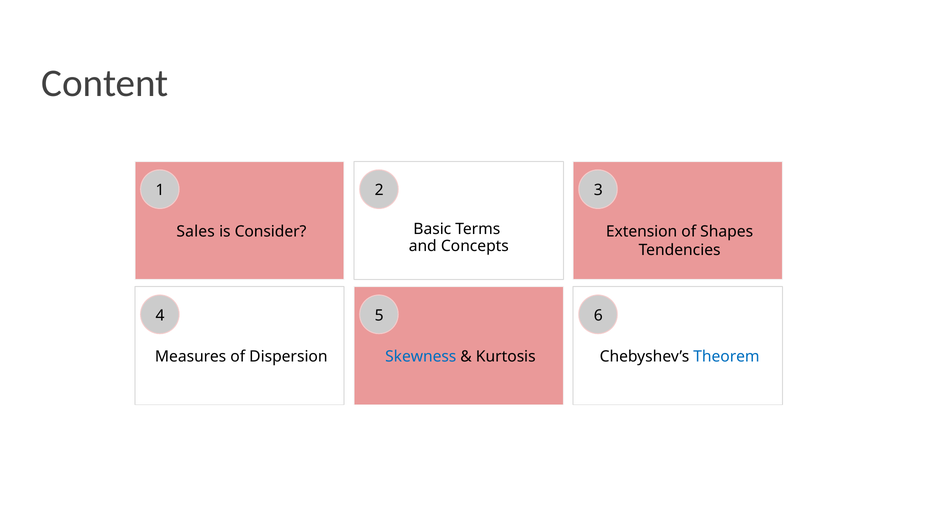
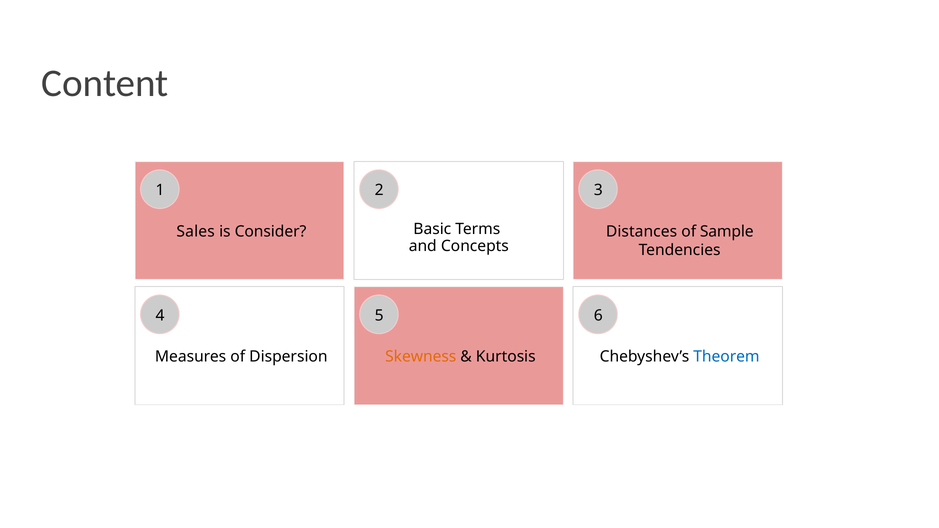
Extension: Extension -> Distances (642, 231)
Shapes: Shapes -> Sample (727, 231)
Skewness colour: blue -> orange (421, 357)
